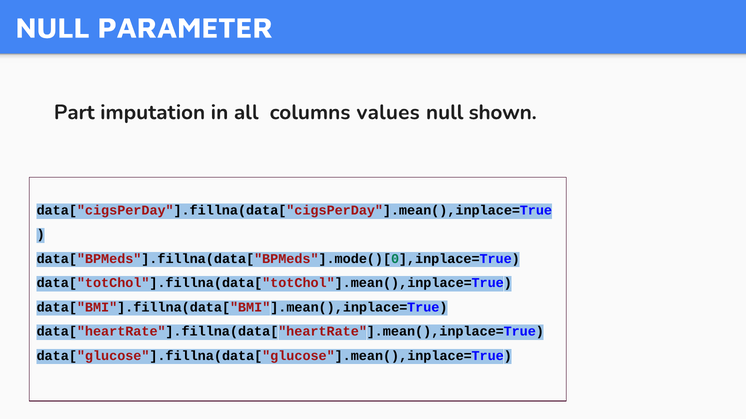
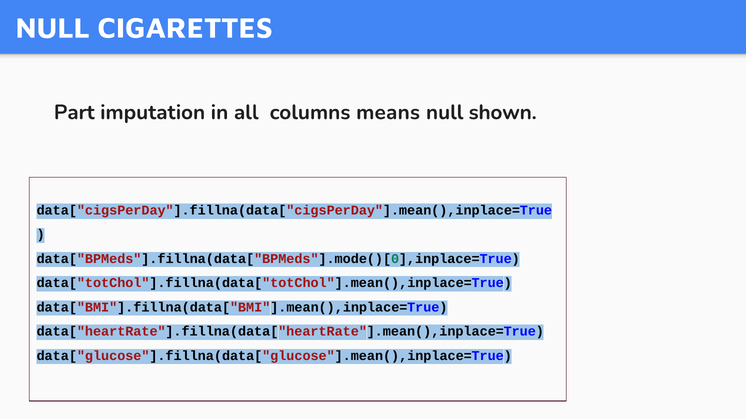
PARAMETER: PARAMETER -> CIGARETTES (185, 28)
values: values -> means (388, 112)
